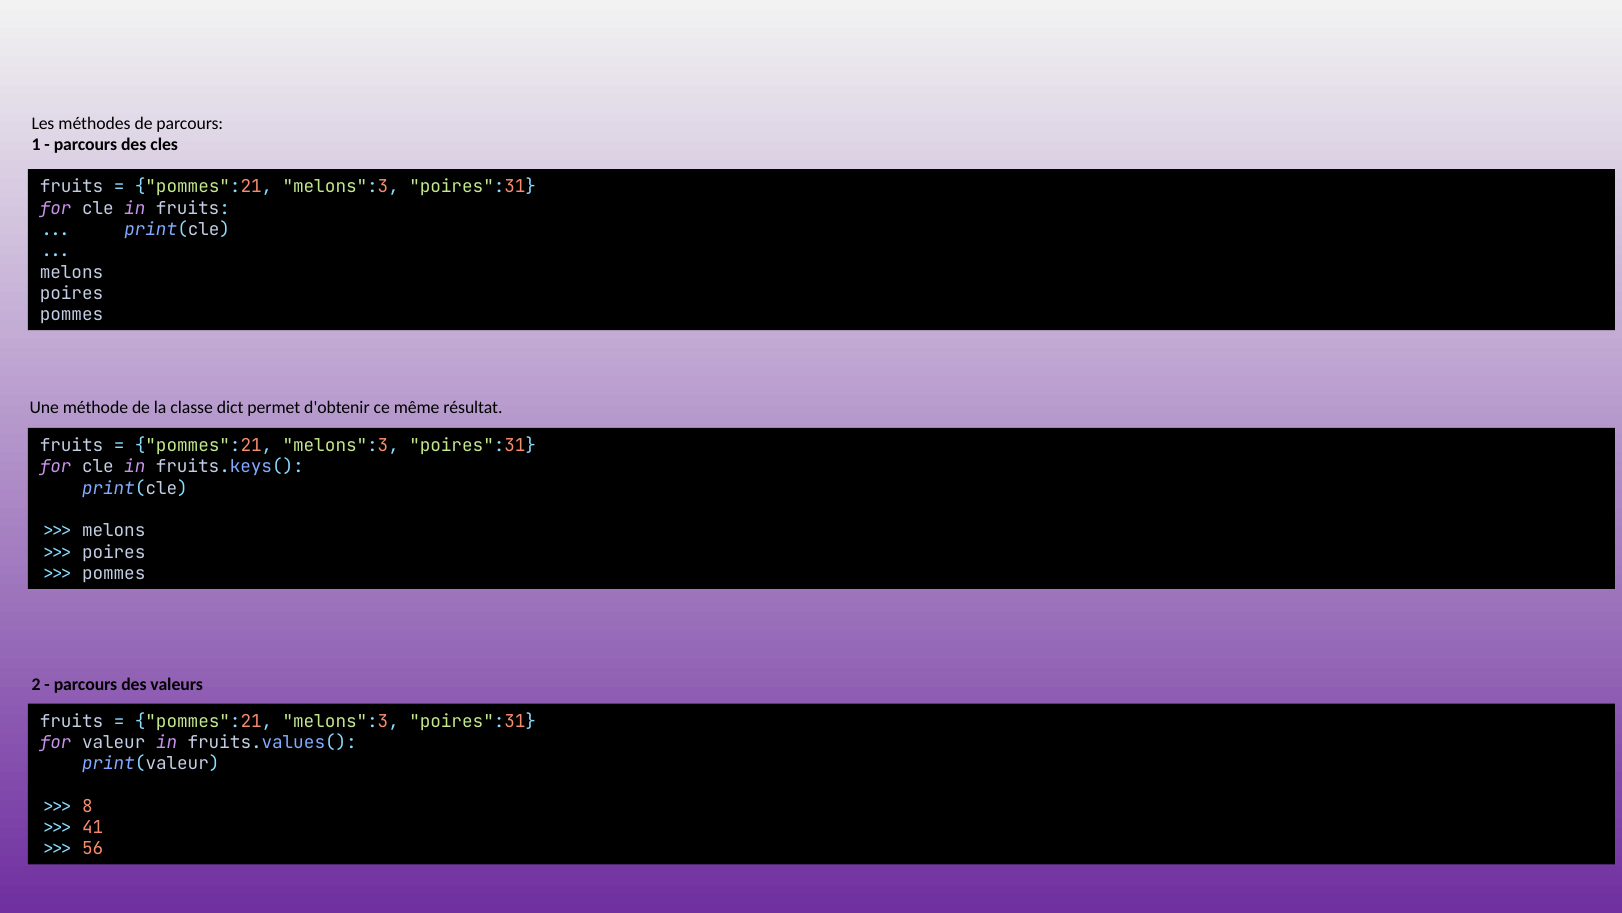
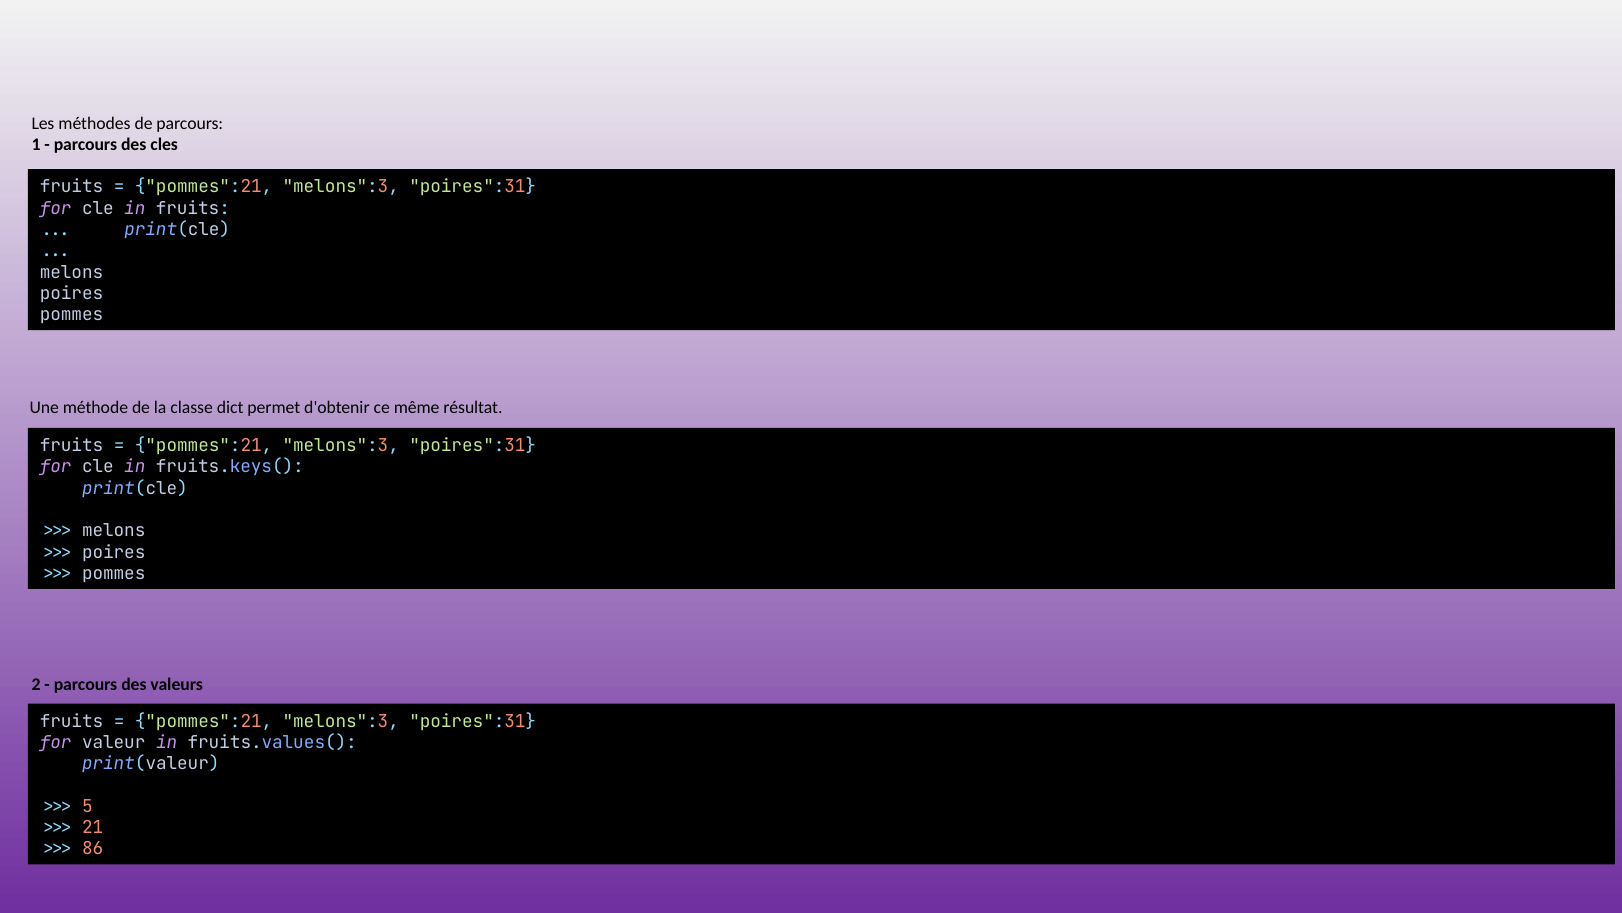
8: 8 -> 5 (87, 806)
41: 41 -> 21 (93, 827)
56: 56 -> 86 (93, 848)
